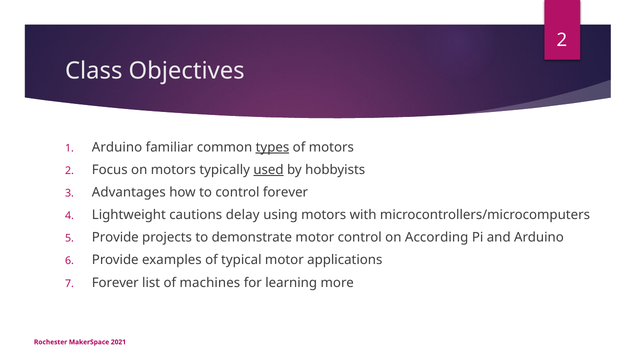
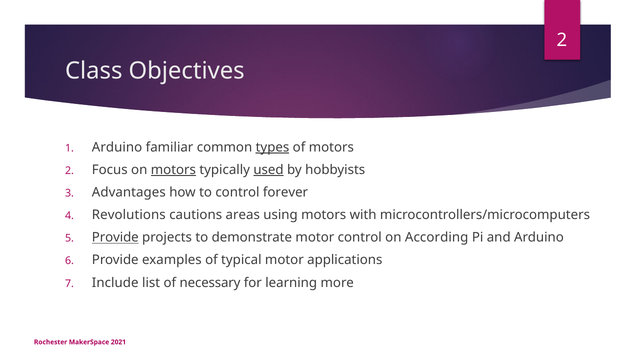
motors underline: none -> present (173, 170)
Lightweight: Lightweight -> Revolutions (129, 215)
delay: delay -> areas (243, 215)
Provide underline: none -> present (115, 237)
Forever: Forever -> Include (115, 282)
machines: machines -> necessary (210, 282)
